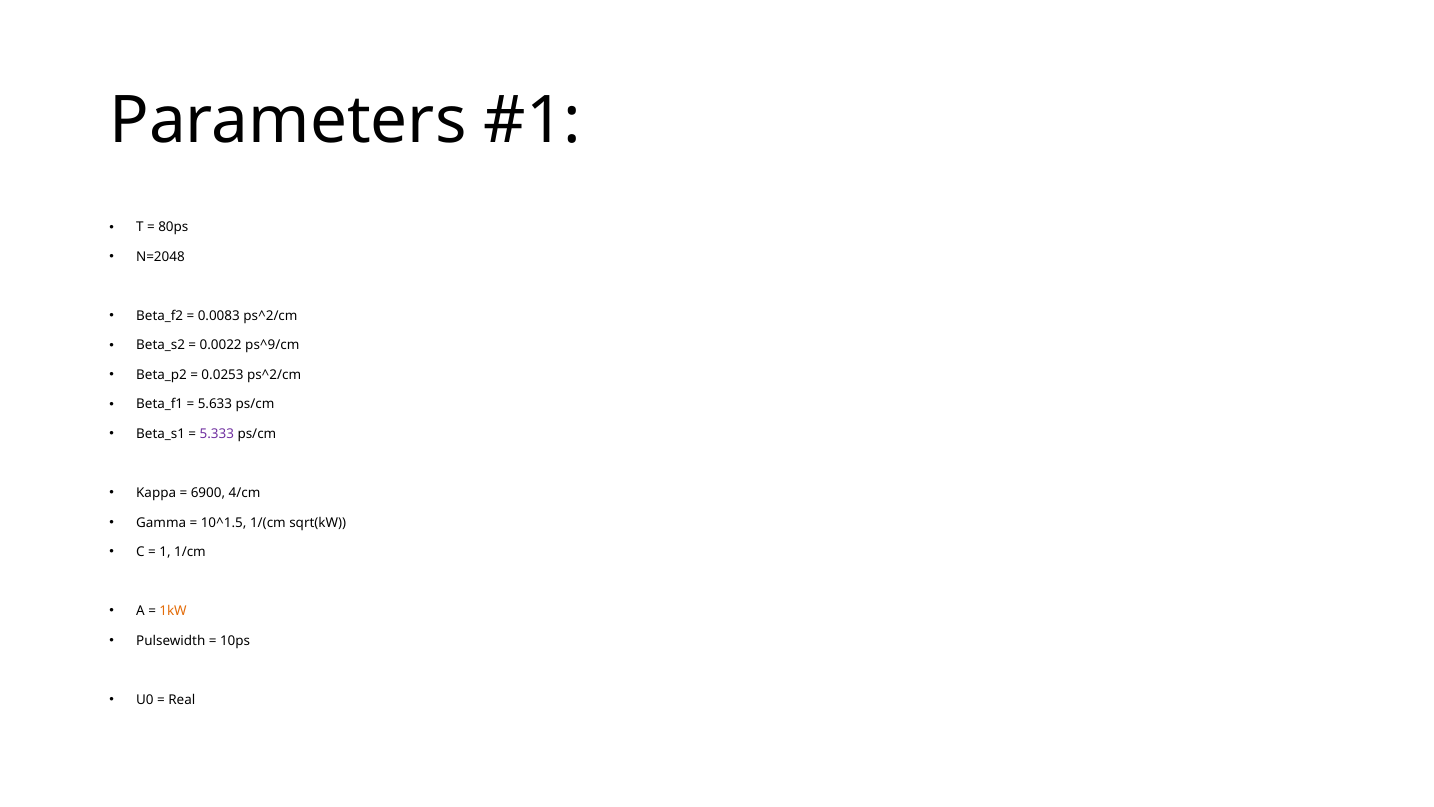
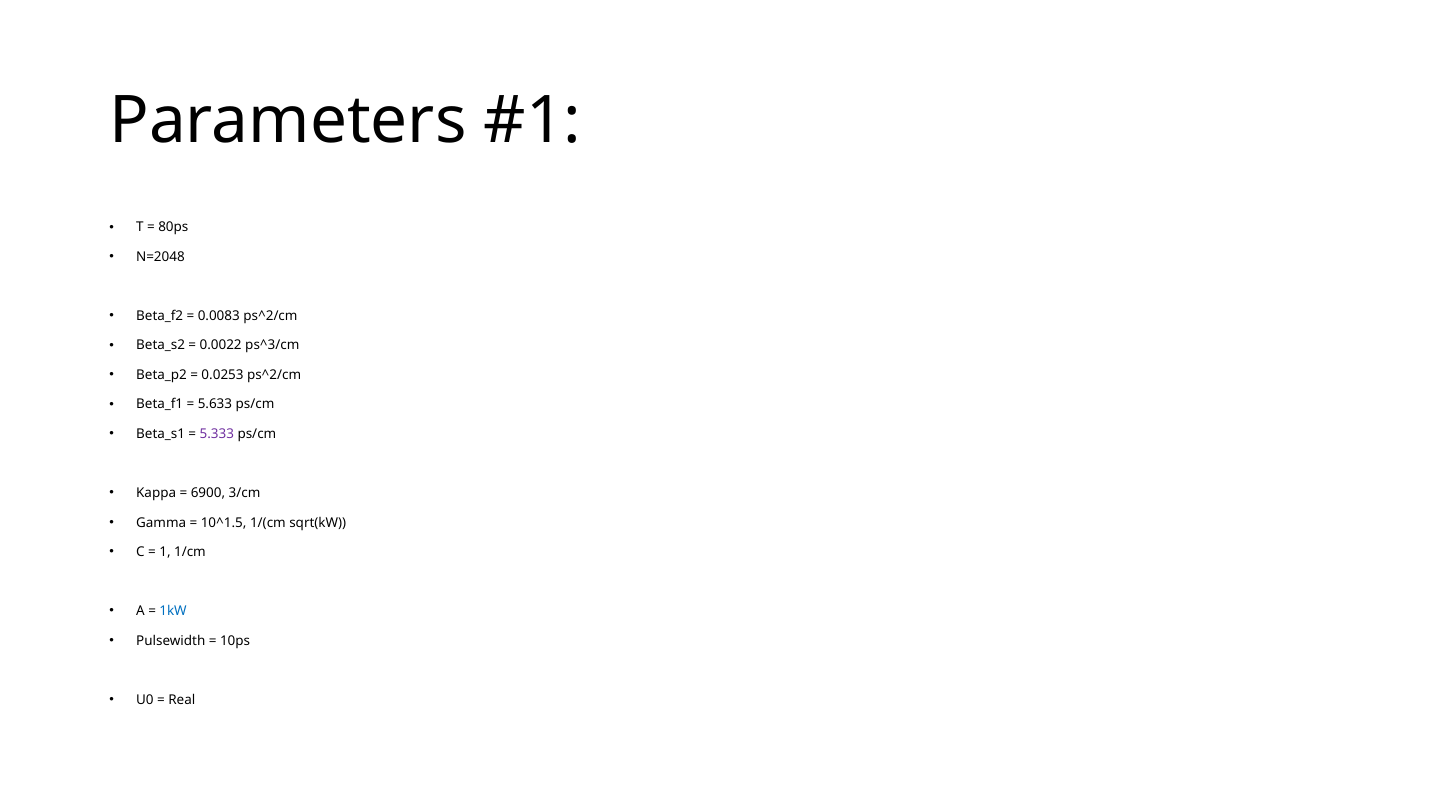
ps^9/cm: ps^9/cm -> ps^3/cm (272, 345)
4/cm: 4/cm -> 3/cm (244, 493)
1kW colour: orange -> blue (173, 611)
